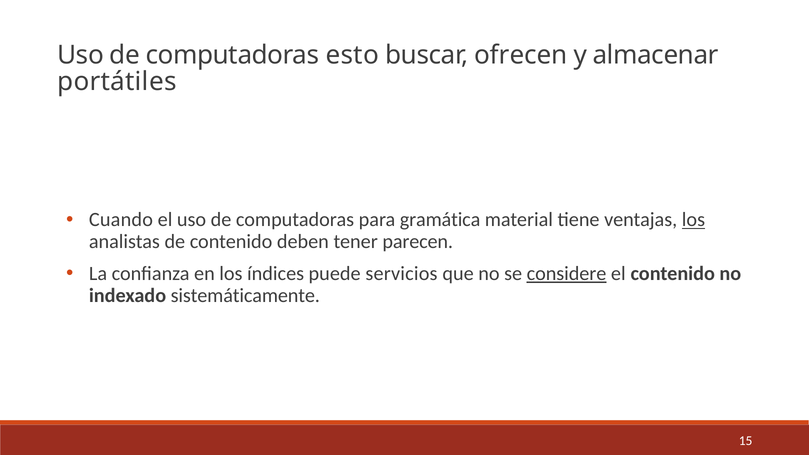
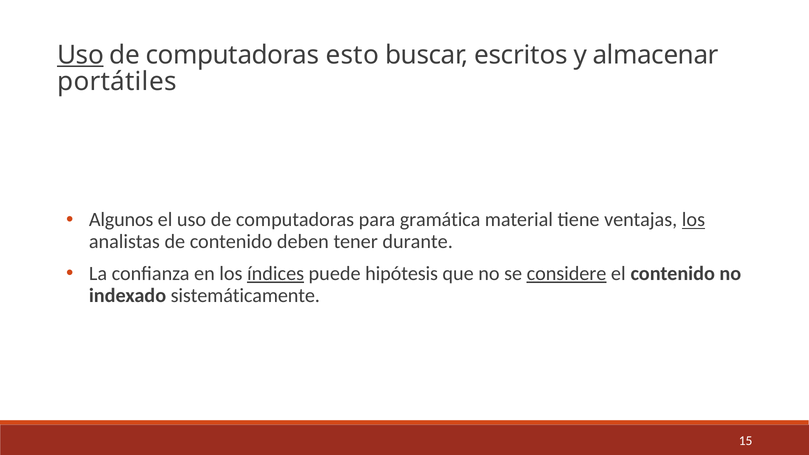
Uso underline: none -> present (80, 55)
ofrecen: ofrecen -> escritos (521, 55)
Cuando: Cuando -> Algunos (121, 220)
parecen: parecen -> durante (418, 242)
índices underline: none -> present (276, 274)
servicios: servicios -> hipótesis (402, 274)
